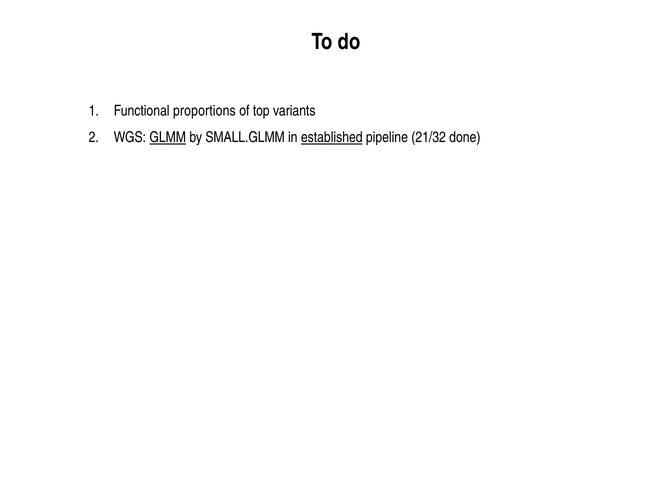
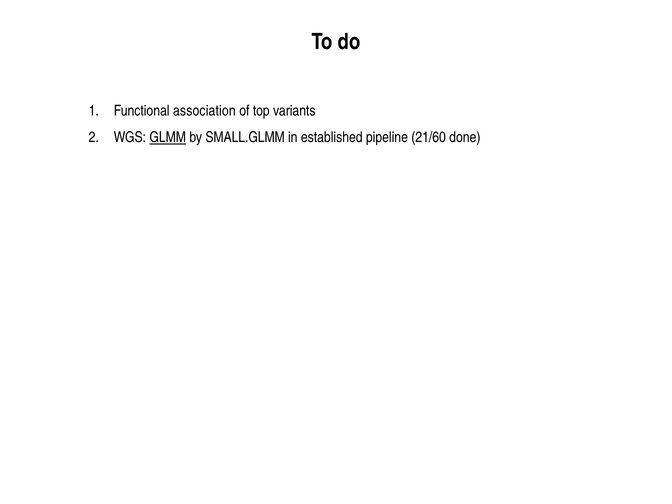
proportions: proportions -> association (204, 111)
established underline: present -> none (332, 138)
21/32: 21/32 -> 21/60 (429, 138)
